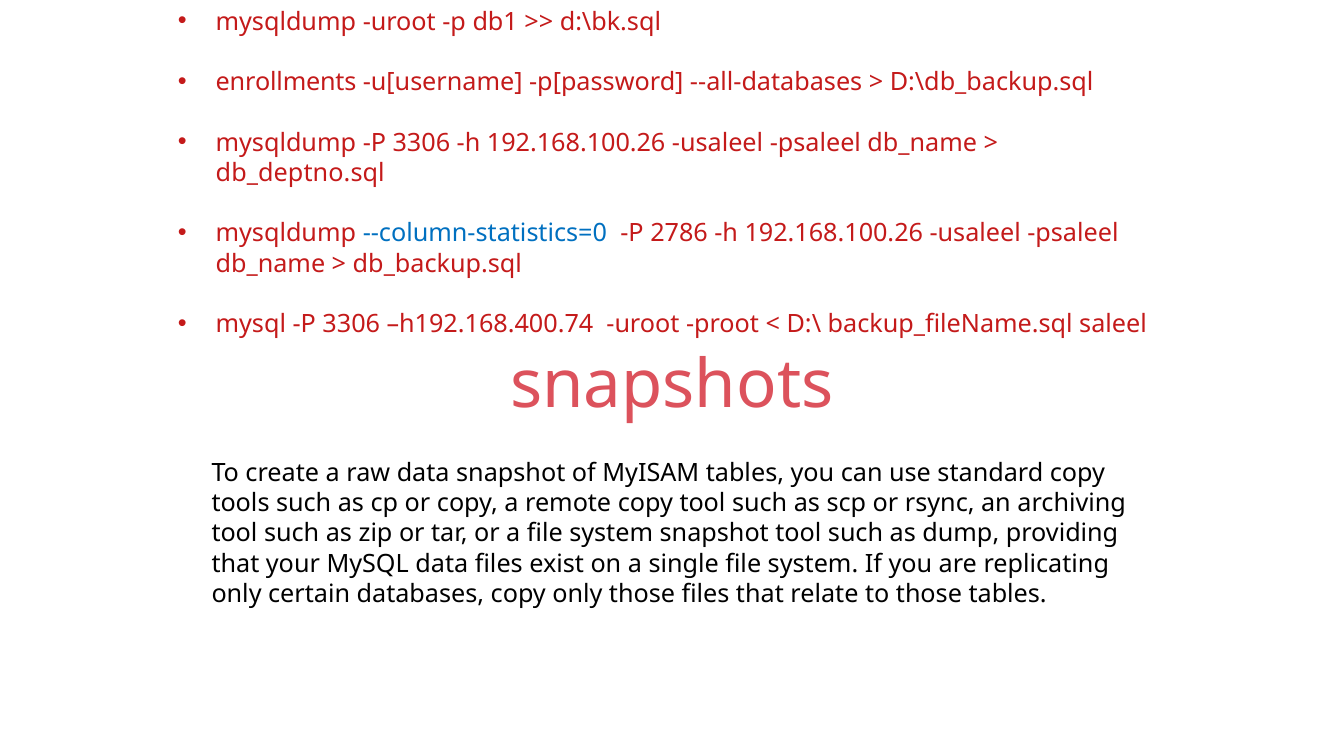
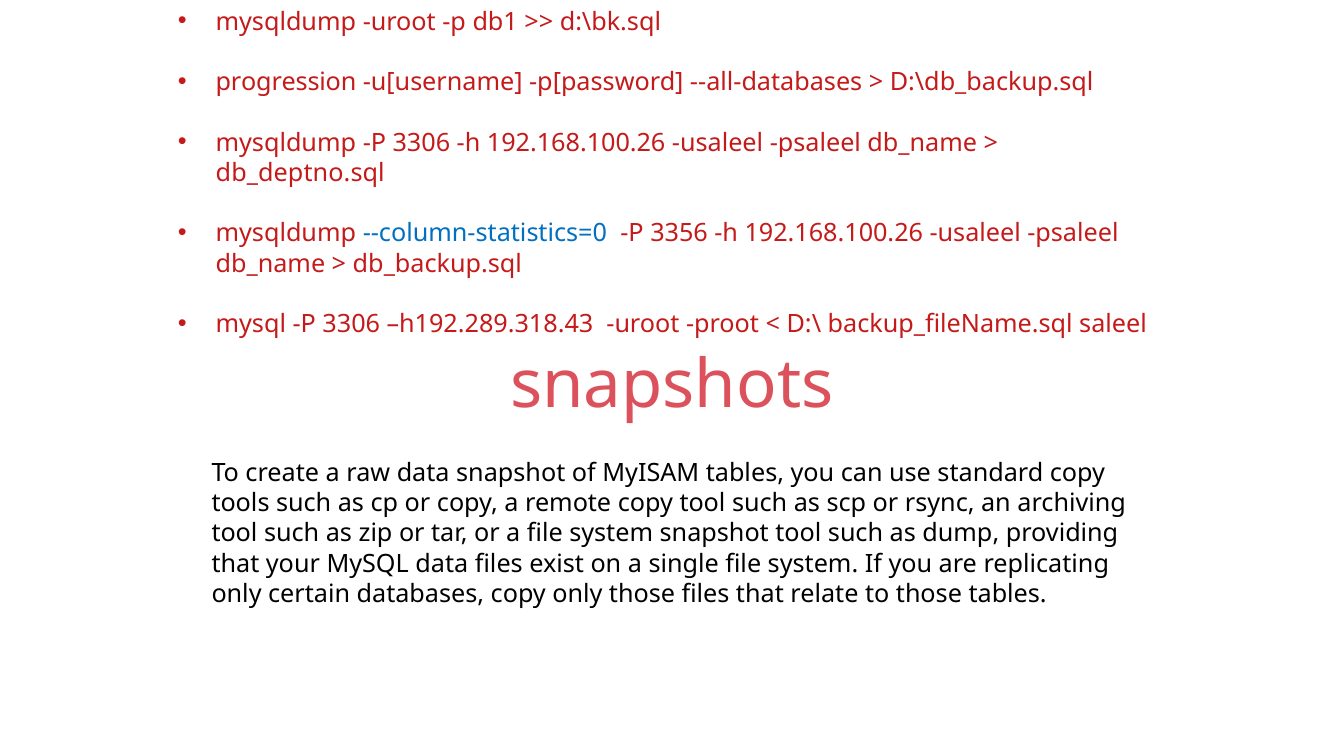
enrollments: enrollments -> progression (286, 82)
2786: 2786 -> 3356 (679, 233)
h192.168.400.74: h192.168.400.74 -> h192.289.318.43 (490, 324)
